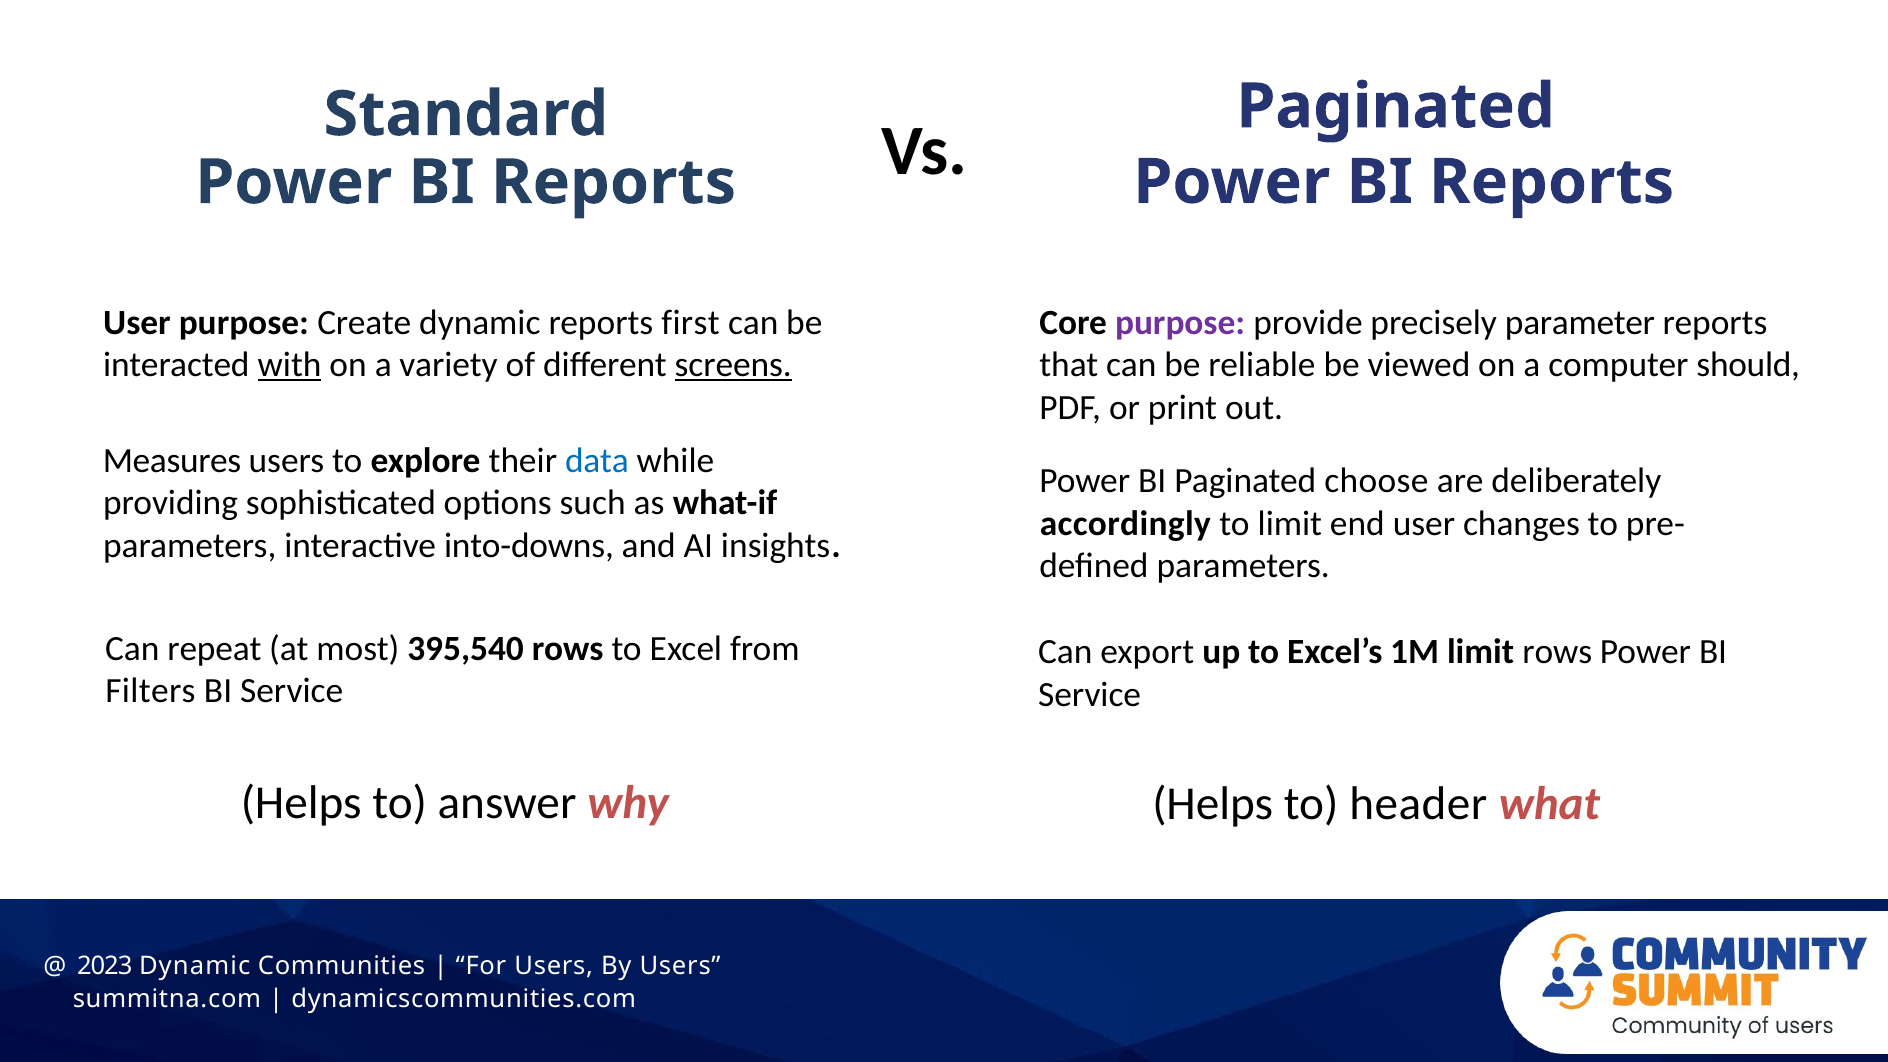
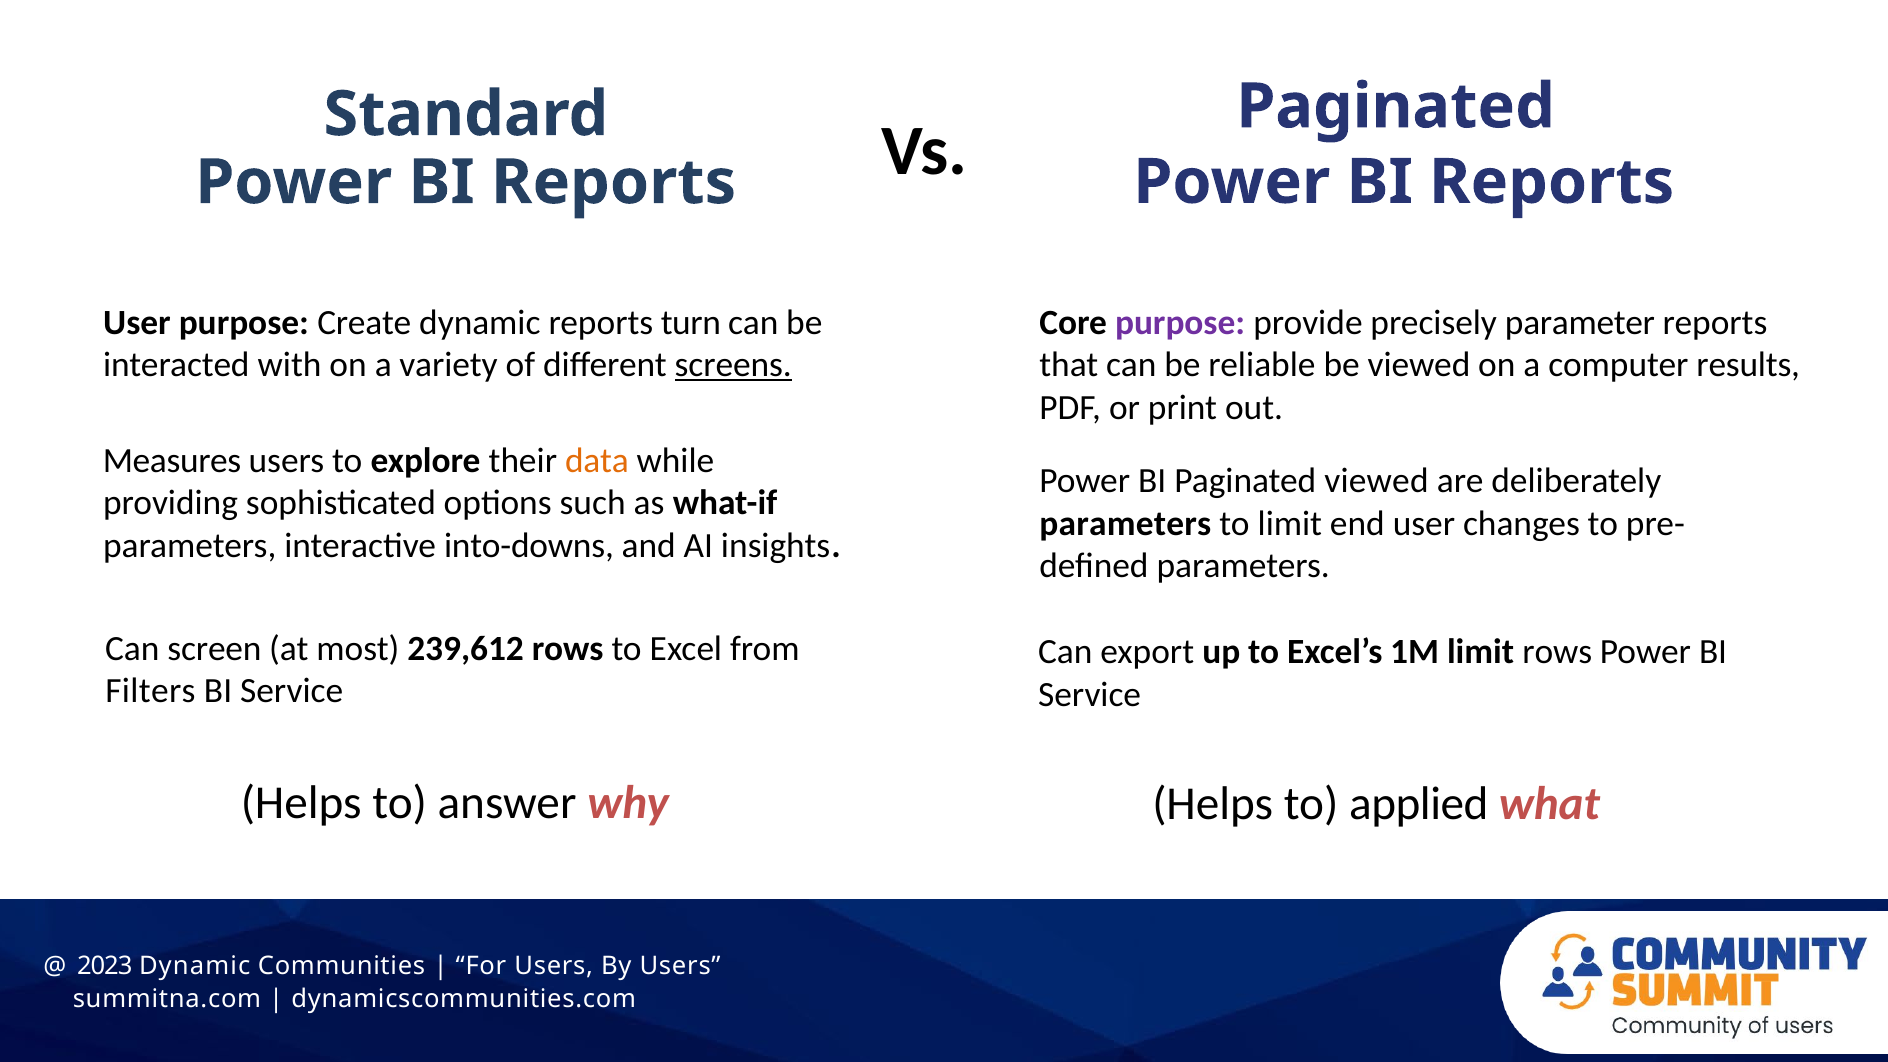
first: first -> turn (691, 323)
with underline: present -> none (290, 365)
should: should -> results (1748, 365)
data colour: blue -> orange (597, 460)
Paginated choose: choose -> viewed (1376, 481)
accordingly: accordingly -> parameters (1125, 524)
repeat: repeat -> screen (214, 648)
395,540: 395,540 -> 239,612 (466, 648)
header: header -> applied (1419, 804)
